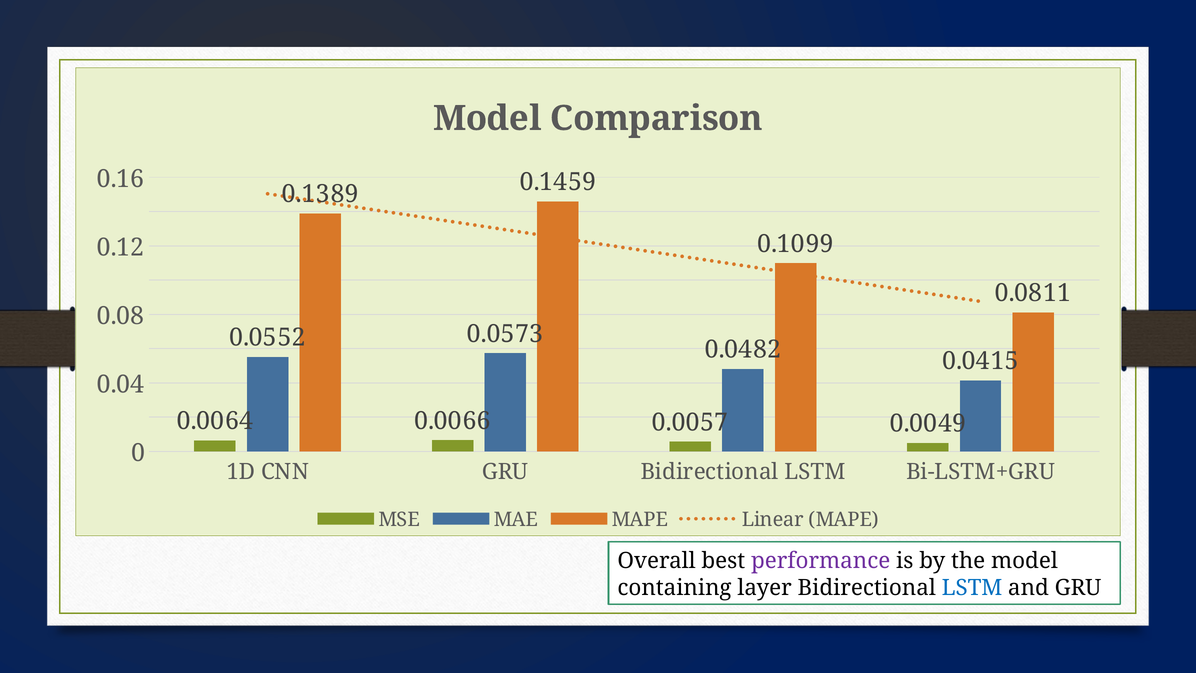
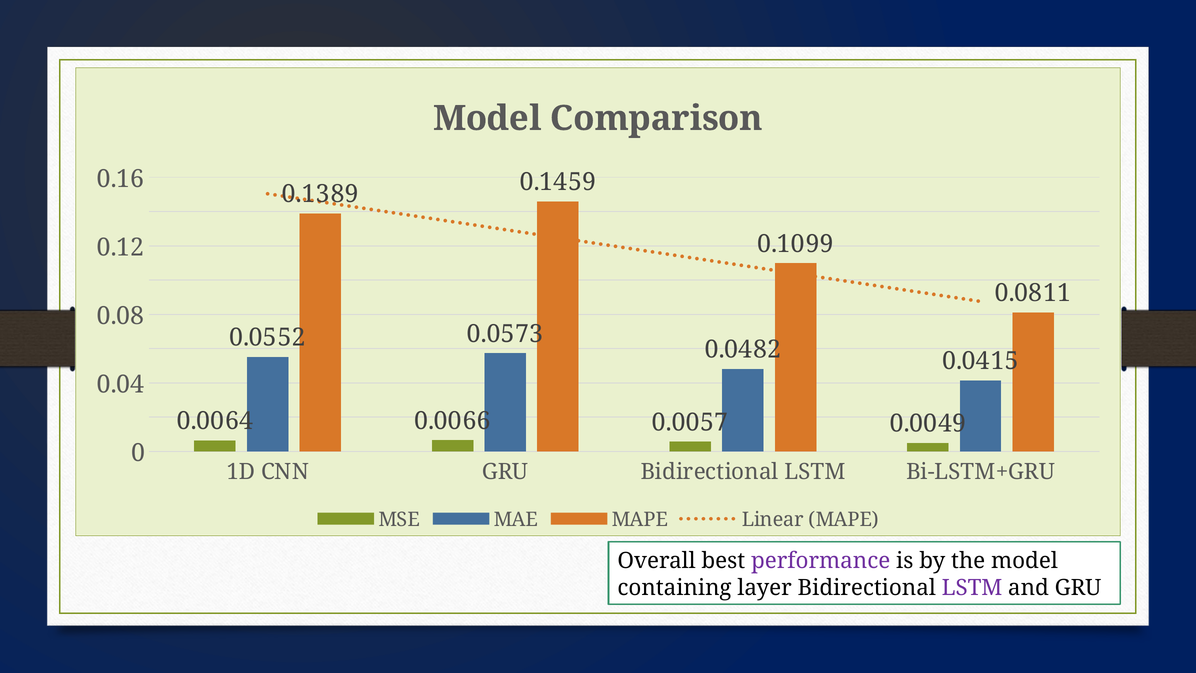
LSTM colour: blue -> purple (972, 588)
